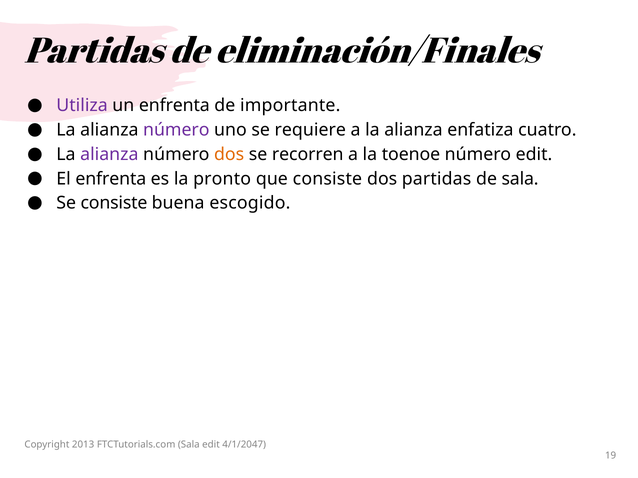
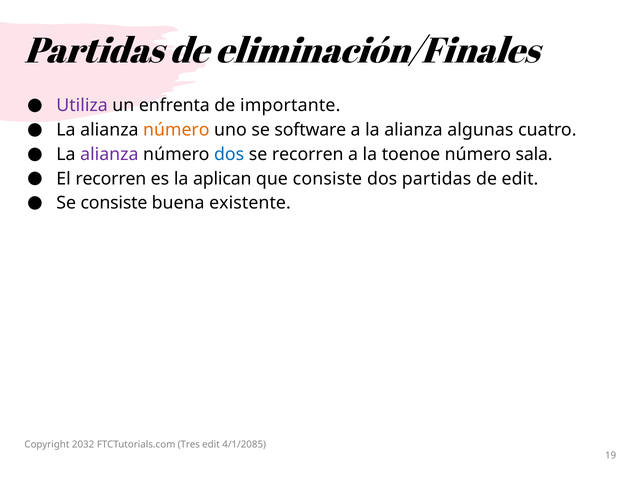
número colour: purple -> orange (176, 130)
requiere: requiere -> software (310, 130)
enfatiza: enfatiza -> algunas (480, 130)
dos colour: orange -> blue (229, 154)
número edit: edit -> sala (534, 154)
El enfrenta: enfrenta -> recorren (111, 179)
pronto: pronto -> aplican (222, 179)
de sala: sala -> edit (520, 179)
escogido: escogido -> existente (250, 203)
2013: 2013 -> 2032 (83, 445)
FTCTutorials.com Sala: Sala -> Tres (189, 445)
4/1/2047: 4/1/2047 -> 4/1/2085 (244, 445)
